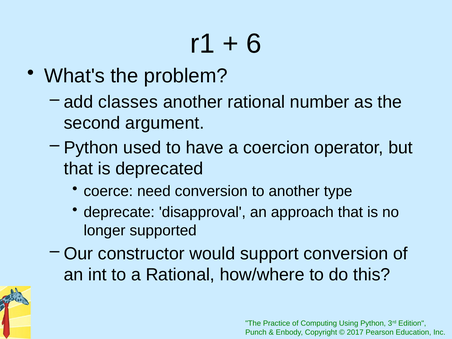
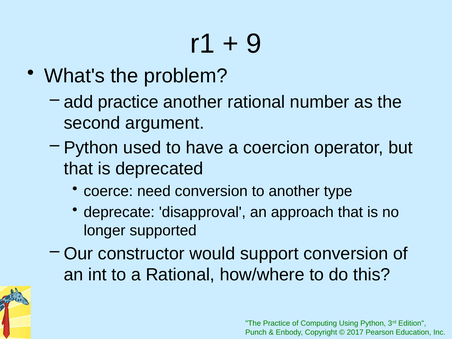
6: 6 -> 9 (254, 44)
add classes: classes -> practice (128, 102)
